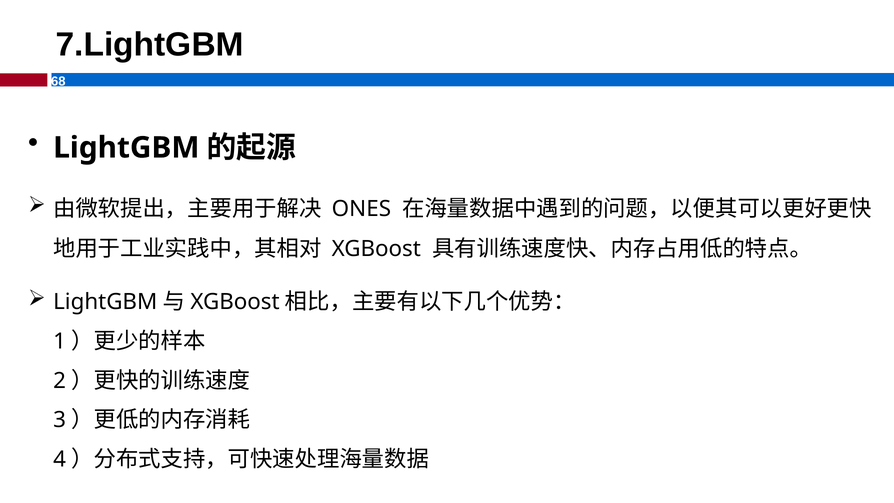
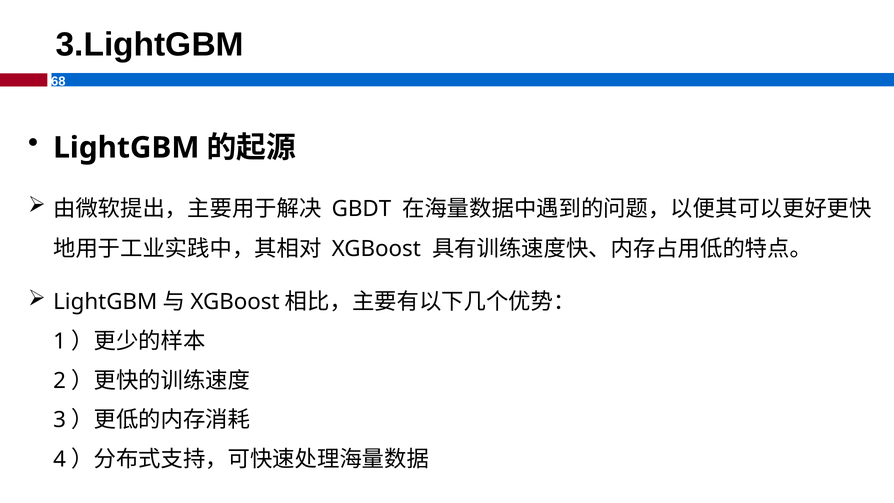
7.LightGBM: 7.LightGBM -> 3.LightGBM (150, 44)
ONES: ONES -> GBDT (361, 209)
